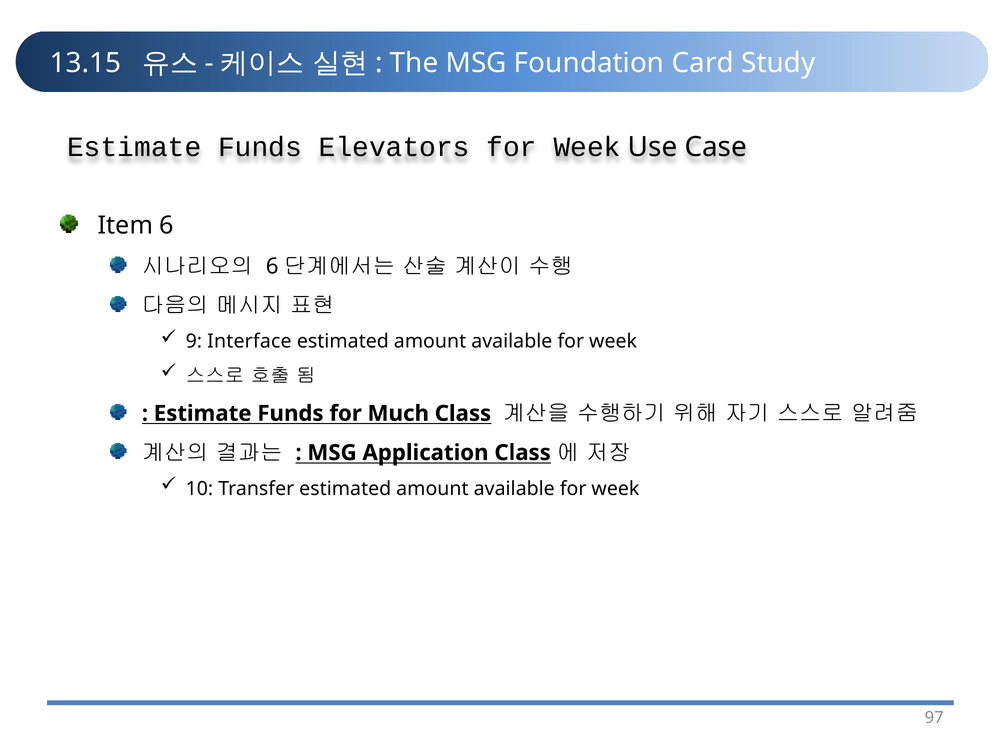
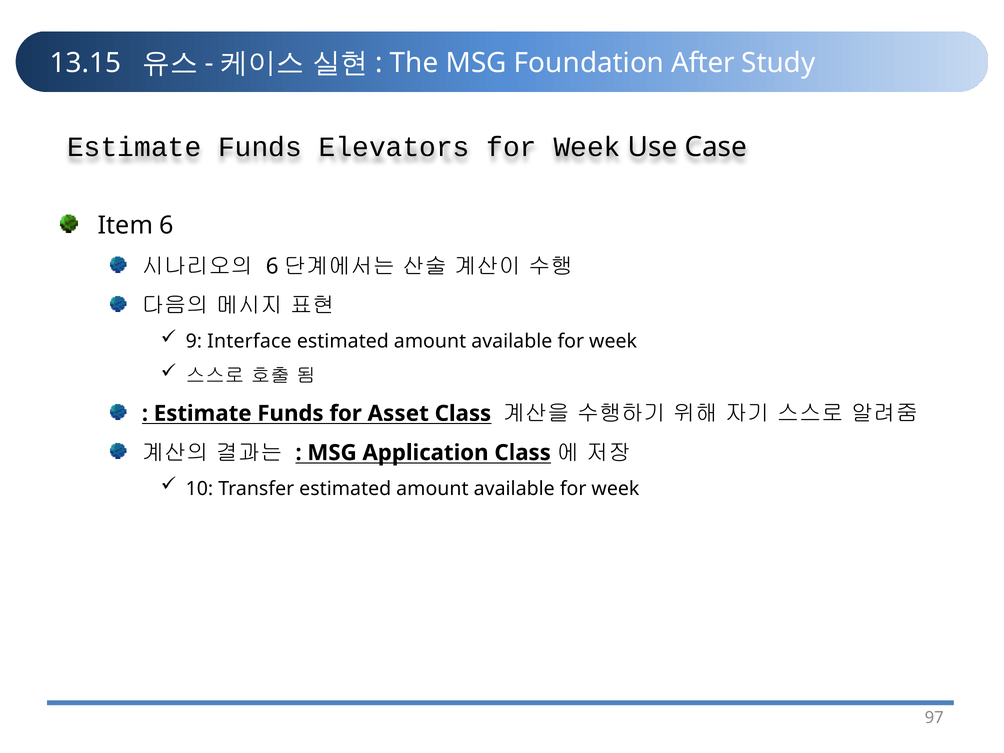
Card: Card -> After (703, 63)
Much: Much -> Asset (398, 413)
